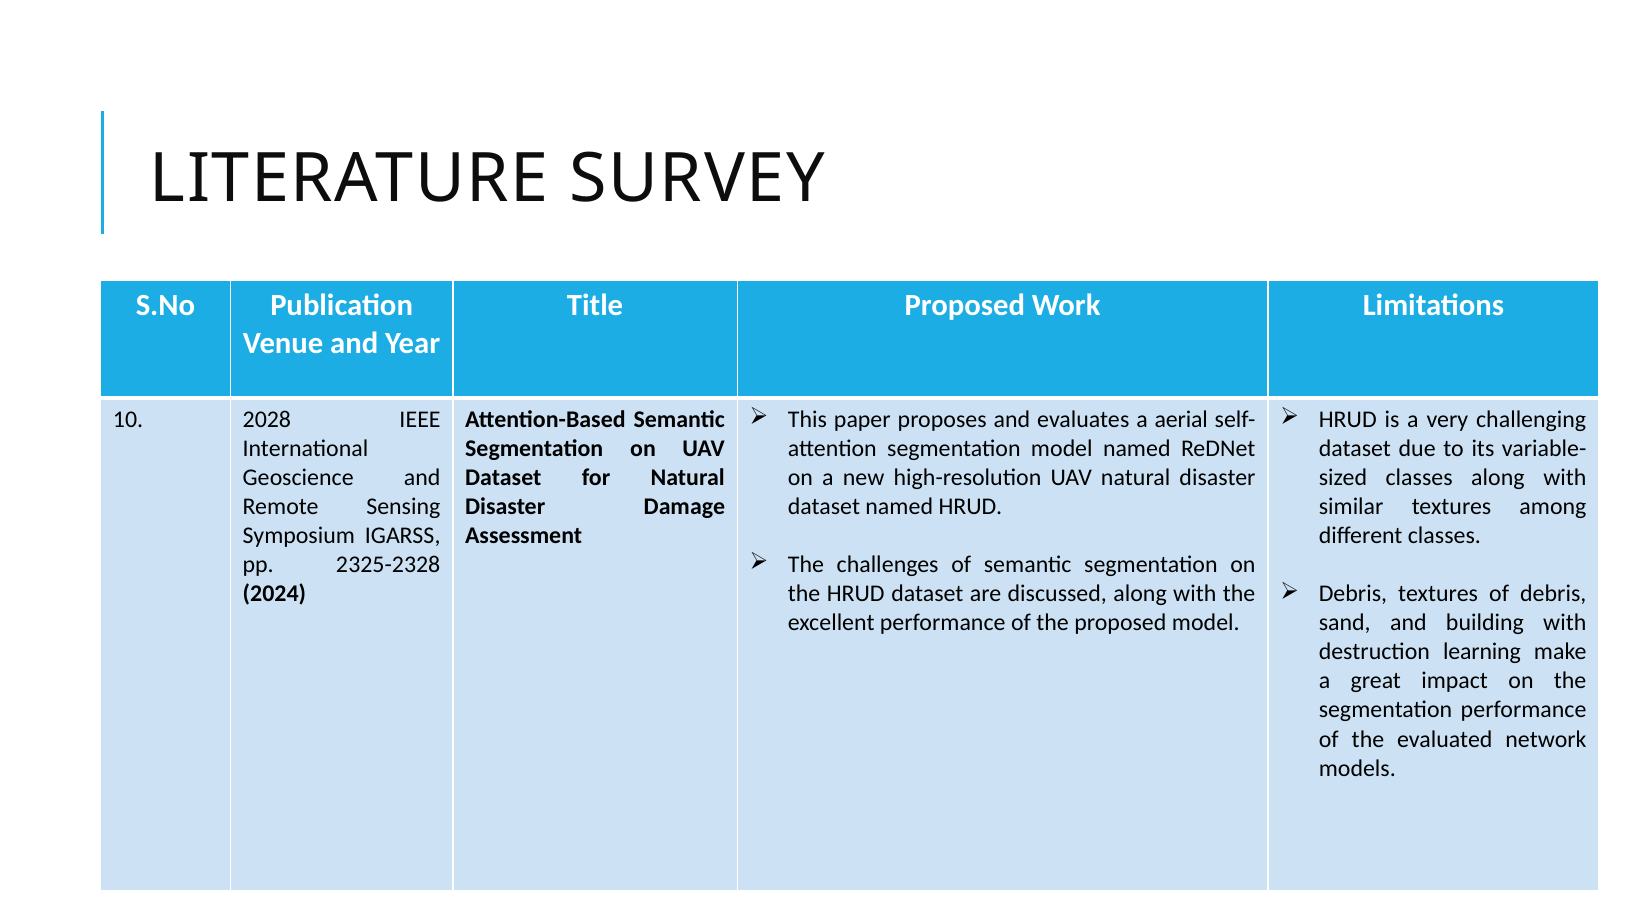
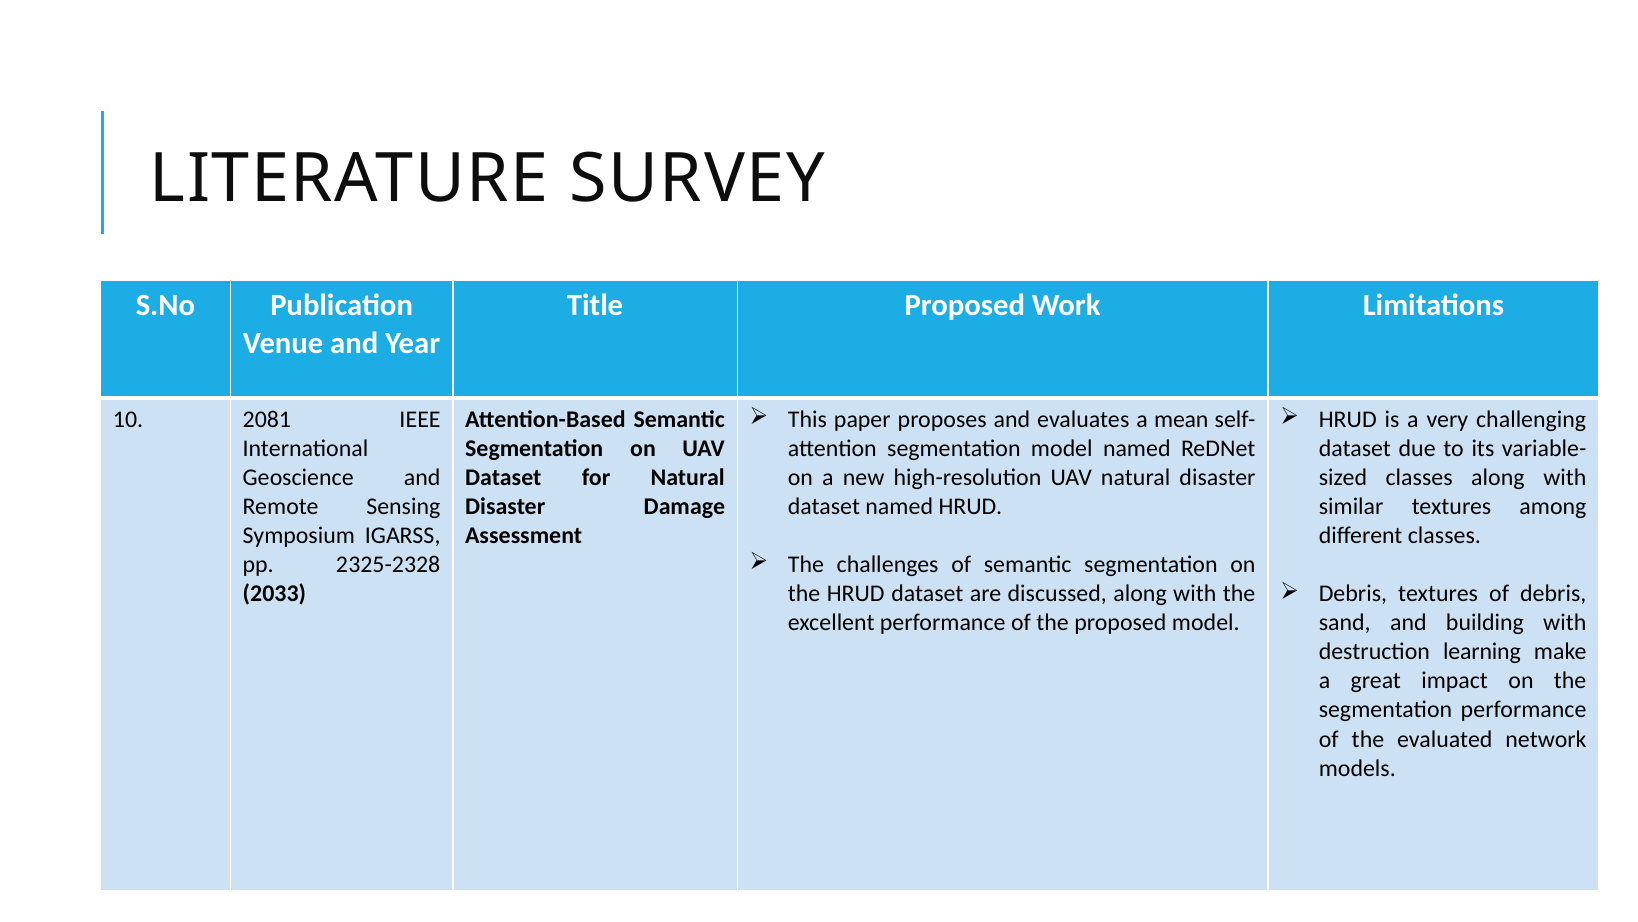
aerial: aerial -> mean (1181, 419)
2028: 2028 -> 2081 (267, 419)
2024: 2024 -> 2033 (274, 593)
